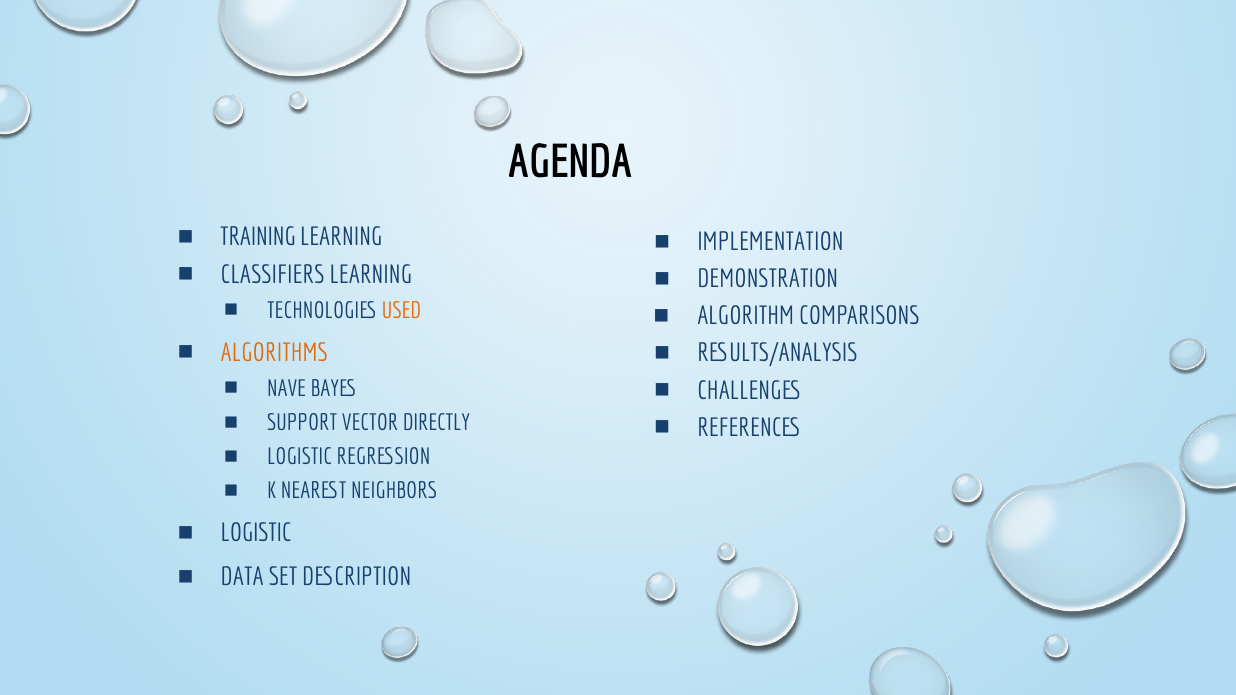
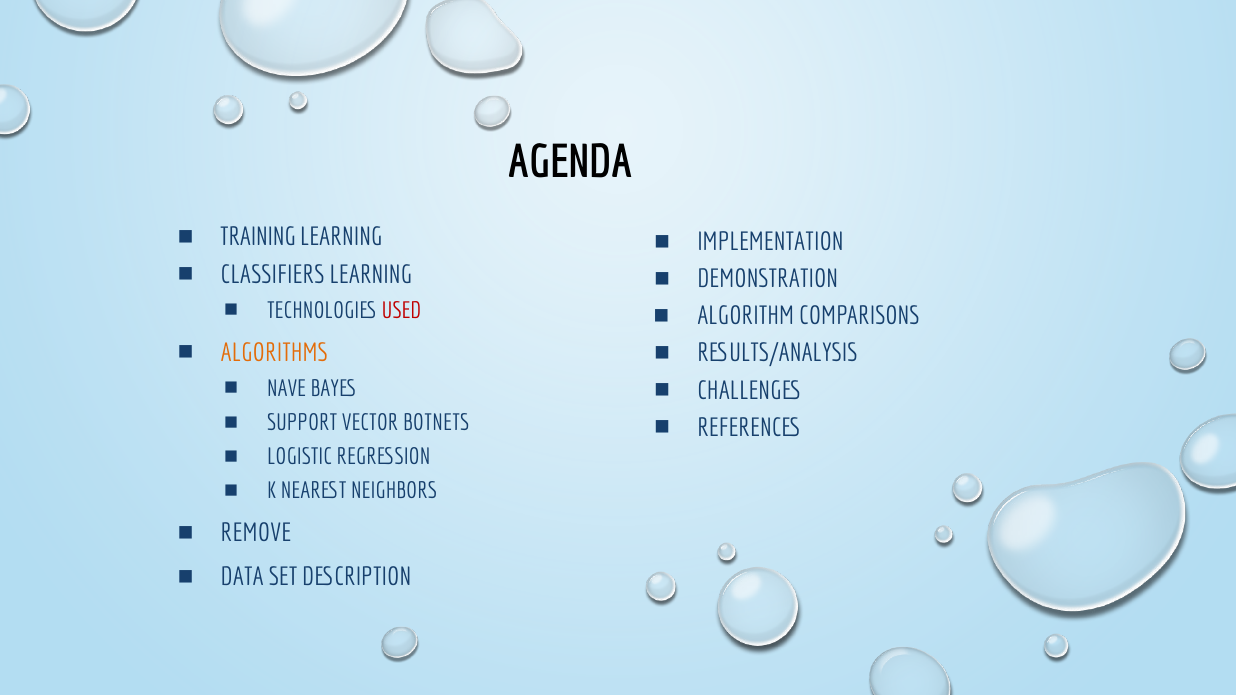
USED colour: orange -> red (402, 310)
DIRECTLY: DIRECTLY -> BOTNETS (436, 423)
LOGISTIC: LOGISTIC -> REMOVE (256, 534)
